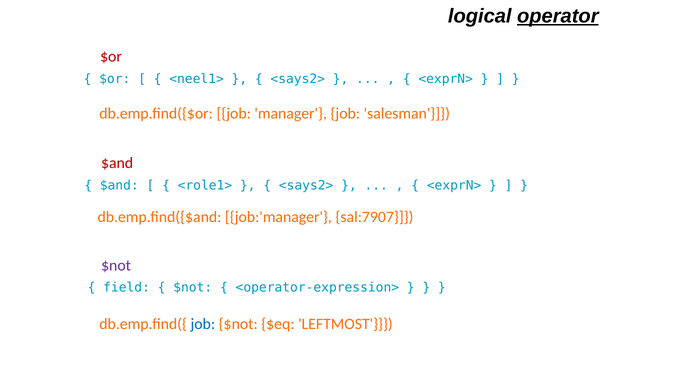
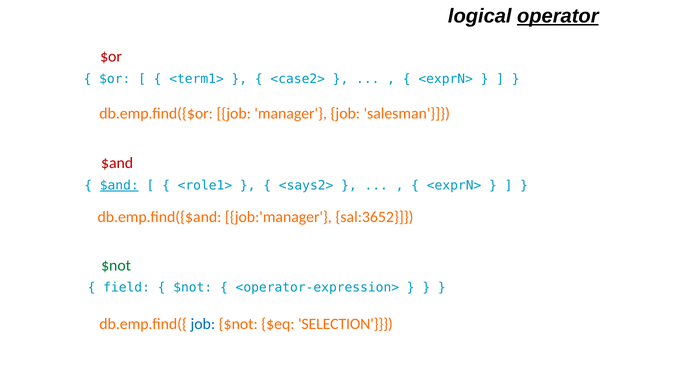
<neel1>: <neel1> -> <term1> (197, 79)
<says2>: <says2> -> <case2> (298, 79)
$and underline: none -> present (119, 185)
sal:7907: sal:7907 -> sal:3652 (374, 217)
$not colour: purple -> green (116, 266)
LEFTMOST: LEFTMOST -> SELECTION (346, 324)
